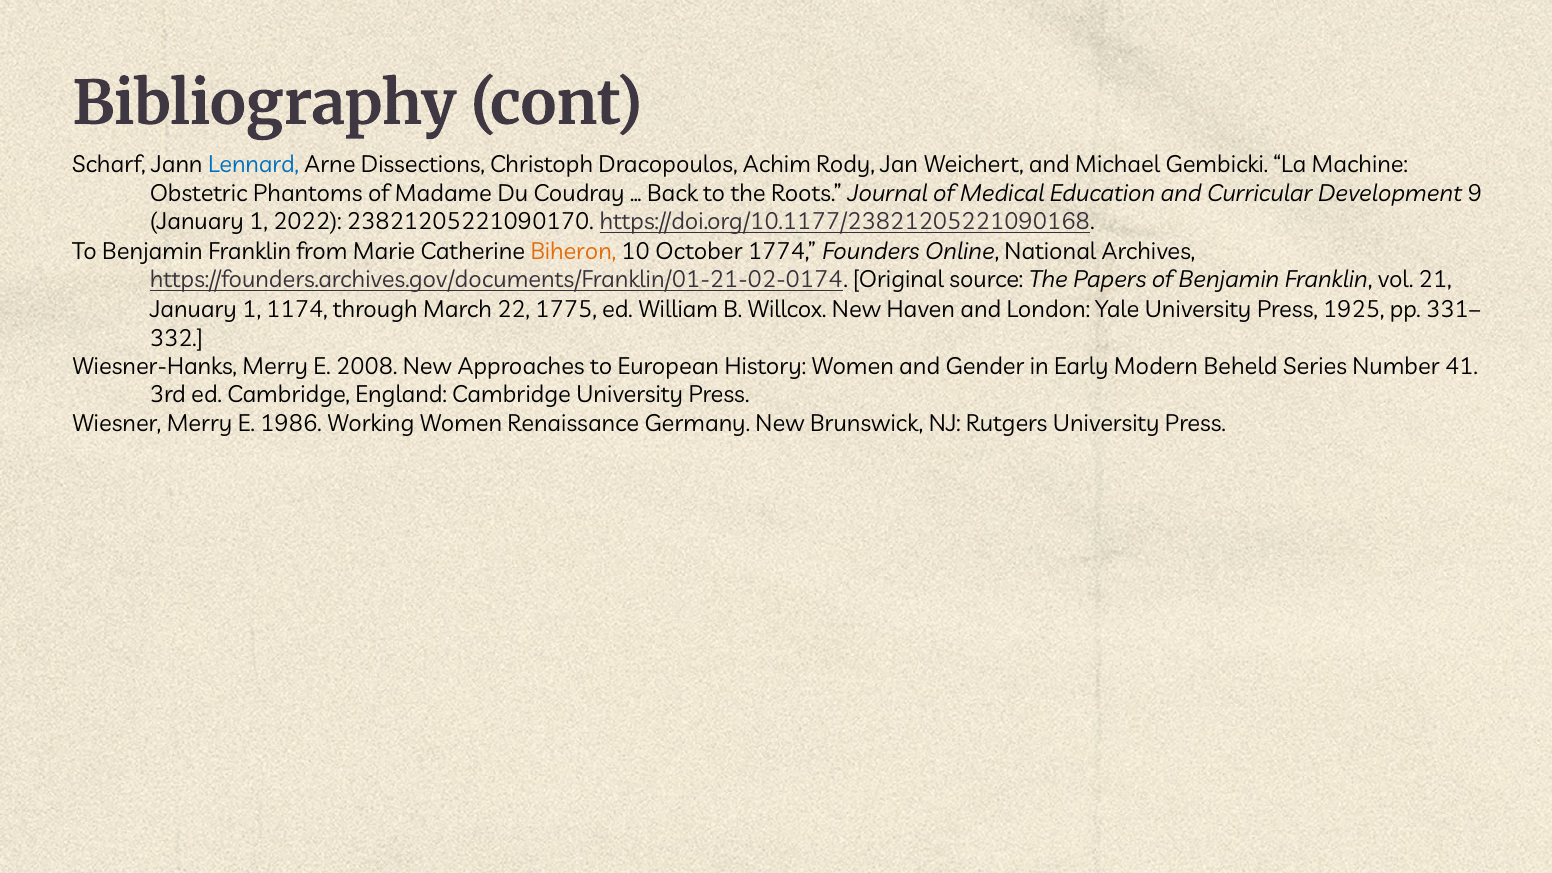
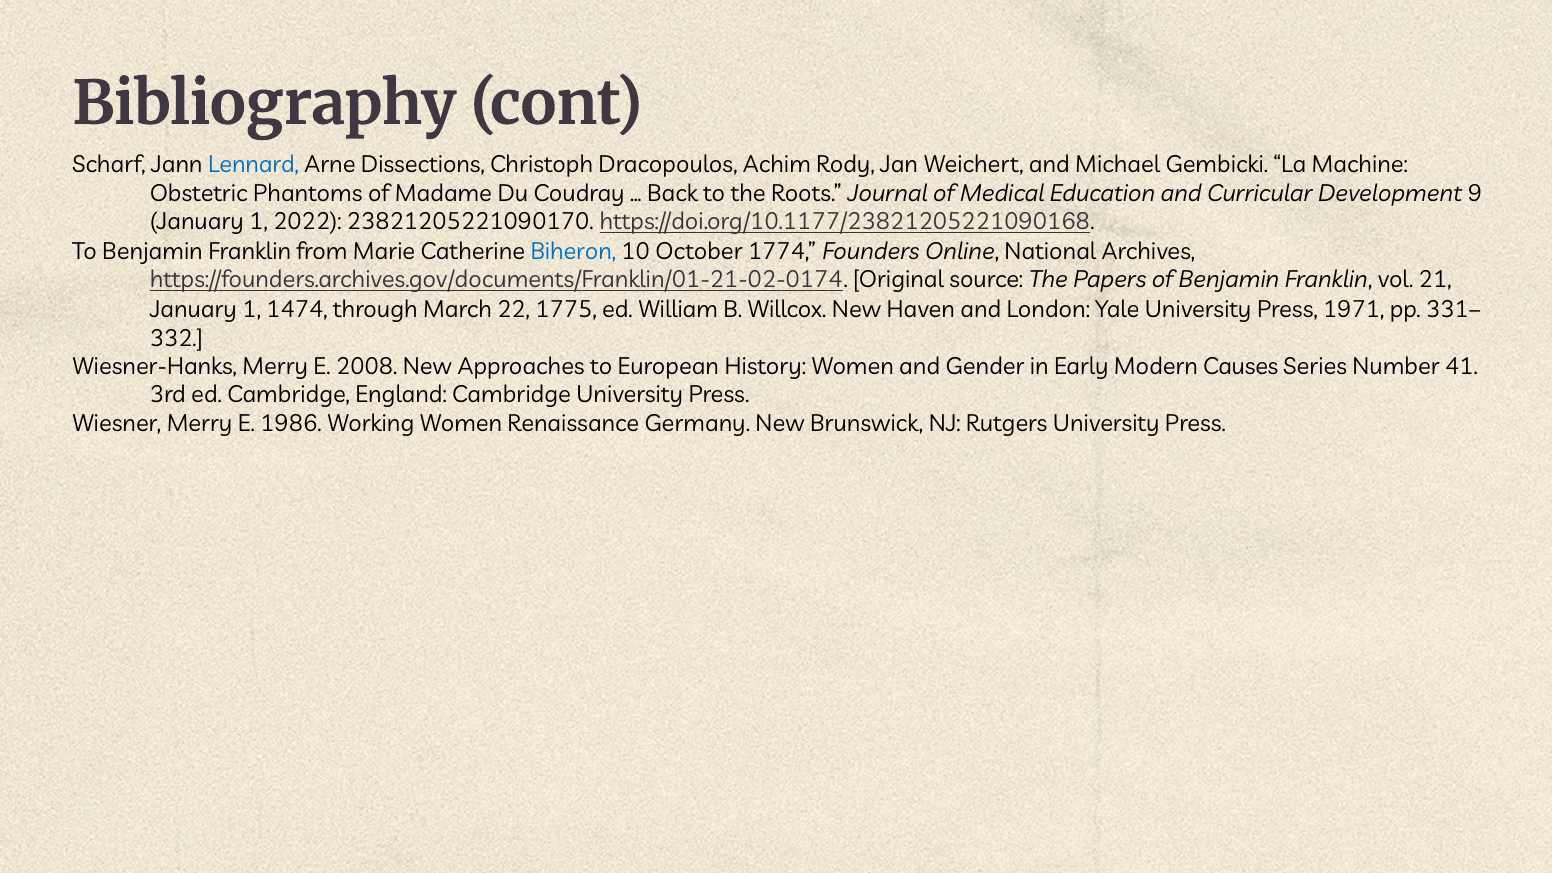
Biheron colour: orange -> blue (573, 251)
1174: 1174 -> 1474 (297, 310)
1925: 1925 -> 1971 (1354, 310)
Beheld: Beheld -> Causes (1241, 367)
